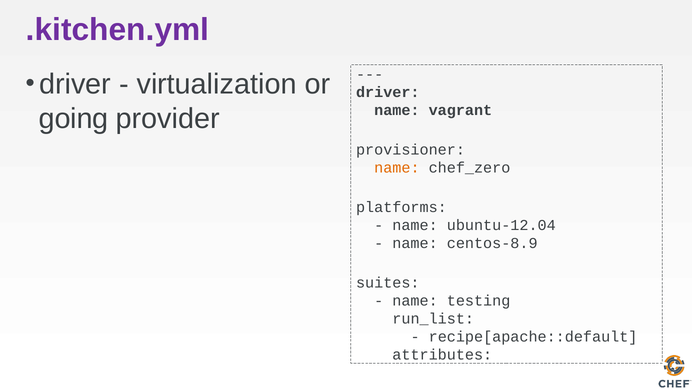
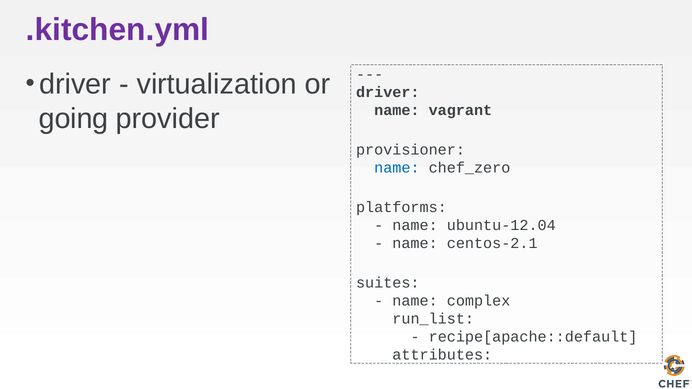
name colour: orange -> blue (397, 168)
centos-8.9: centos-8.9 -> centos-2.1 (492, 244)
testing: testing -> complex (479, 301)
